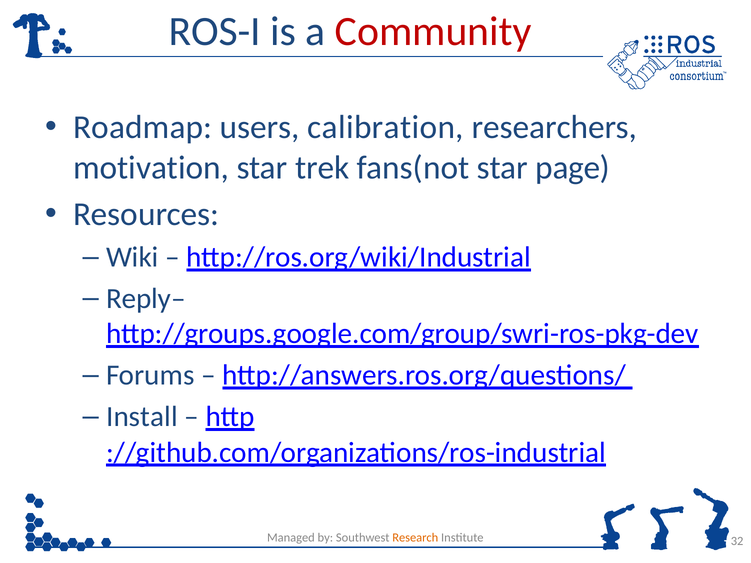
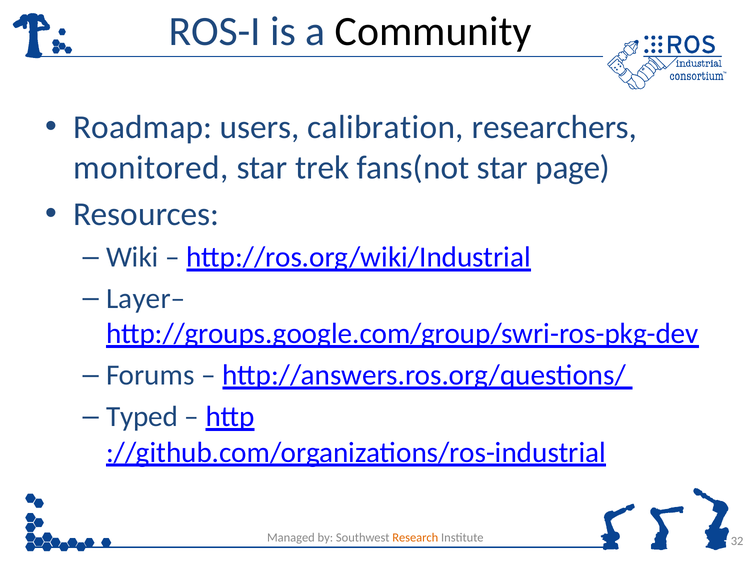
Community colour: red -> black (433, 32)
motivation: motivation -> monitored (151, 168)
Reply–: Reply– -> Layer– (146, 299)
Install: Install -> Typed (142, 417)
